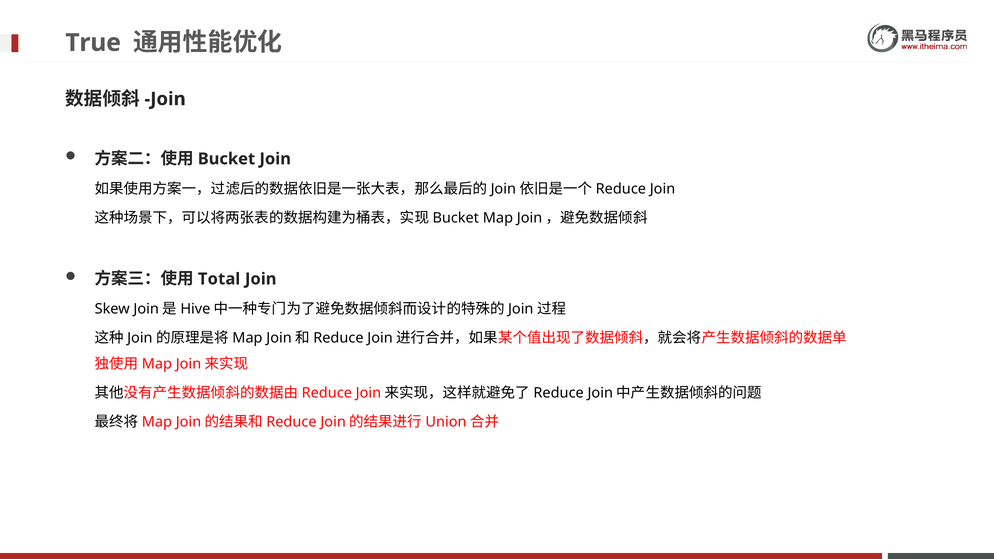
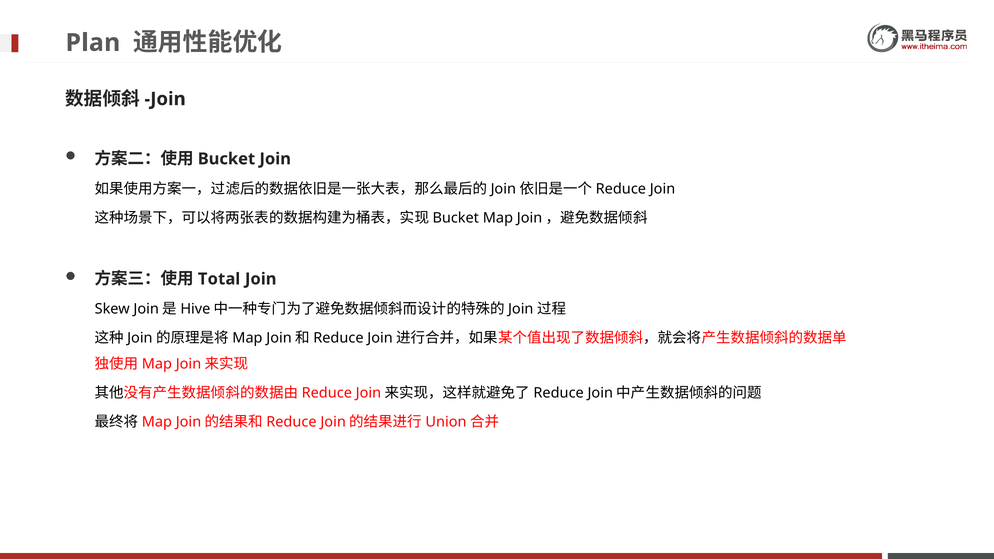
True: True -> Plan (93, 43)
